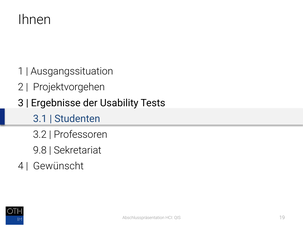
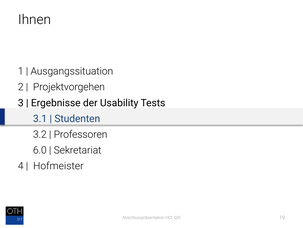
9.8: 9.8 -> 6.0 (40, 150)
Gewünscht: Gewünscht -> Hofmeister (58, 166)
